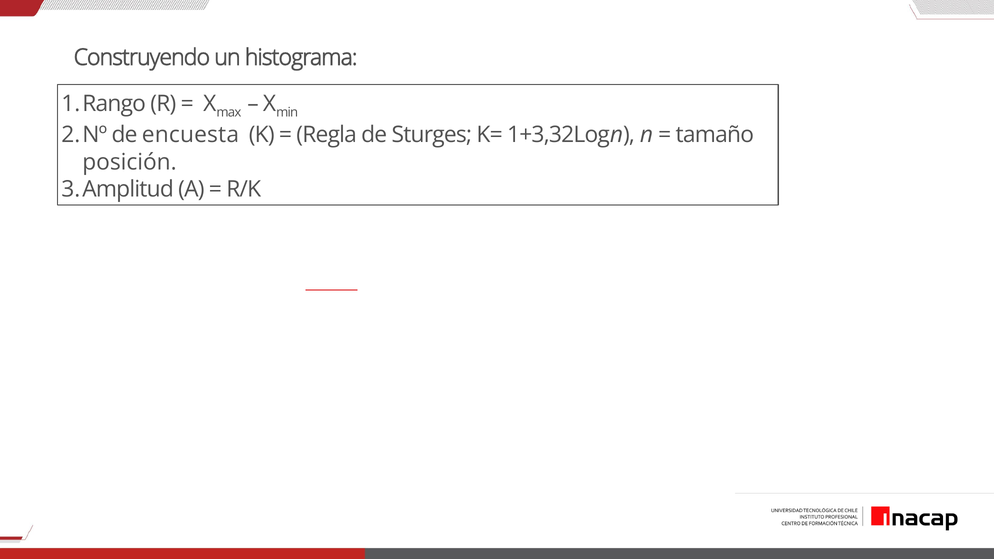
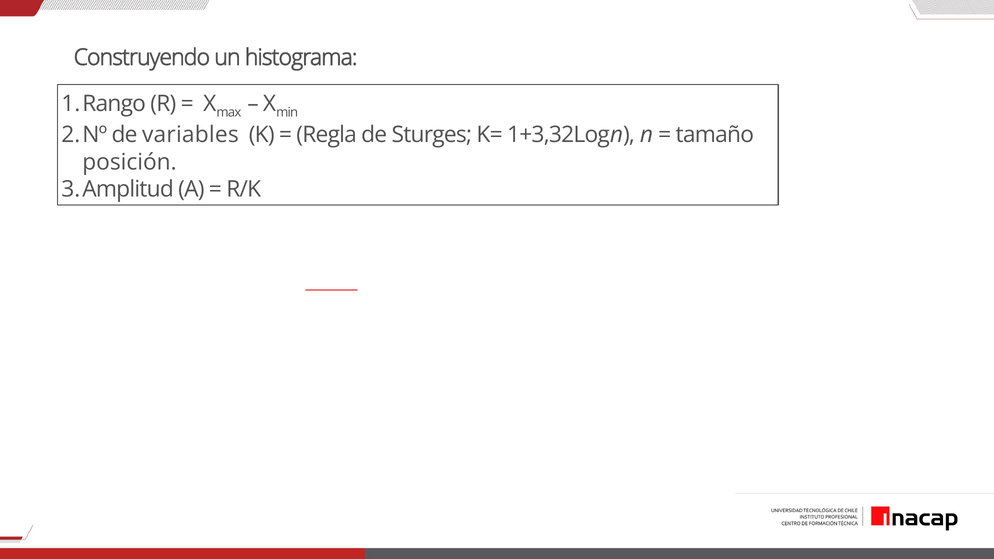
encuesta: encuesta -> variables (190, 135)
